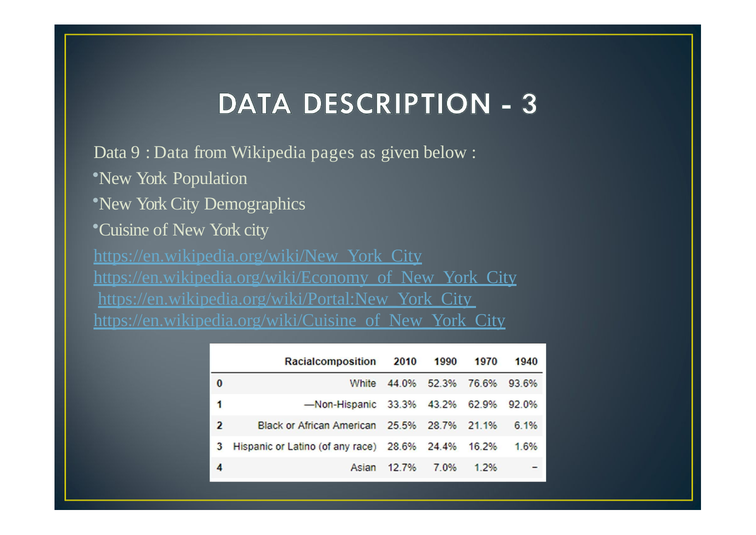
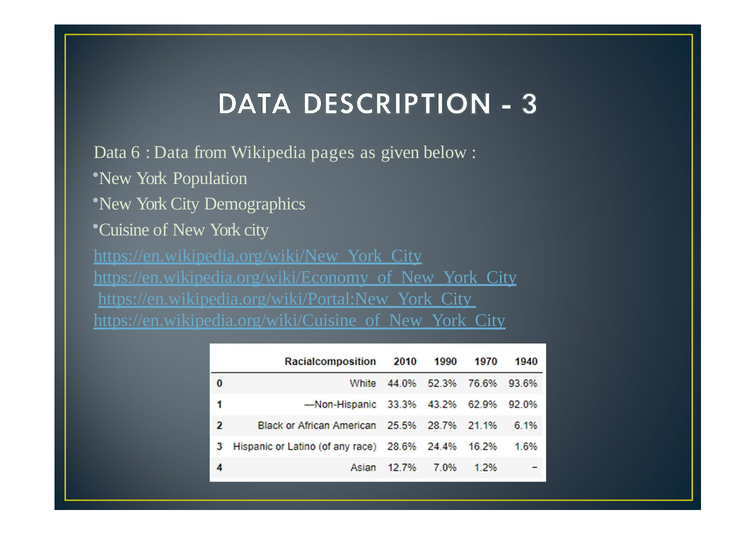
9: 9 -> 6 (135, 152)
